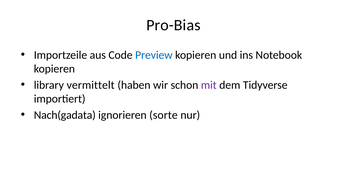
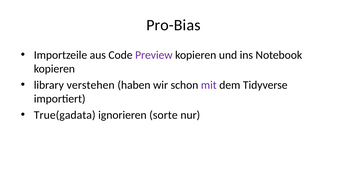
Preview colour: blue -> purple (154, 55)
vermittelt: vermittelt -> verstehen (91, 85)
Nach(gadata: Nach(gadata -> True(gadata (65, 115)
